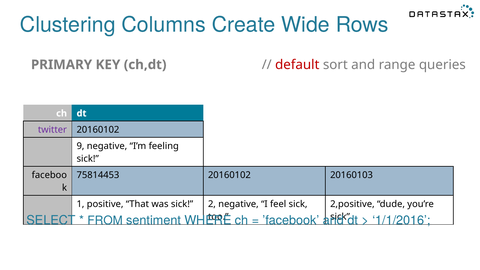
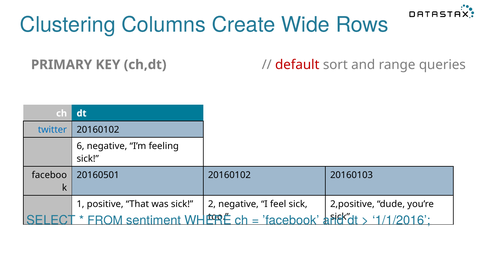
twitter colour: purple -> blue (52, 130)
9: 9 -> 6 (80, 146)
75814453: 75814453 -> 20160501 (98, 175)
